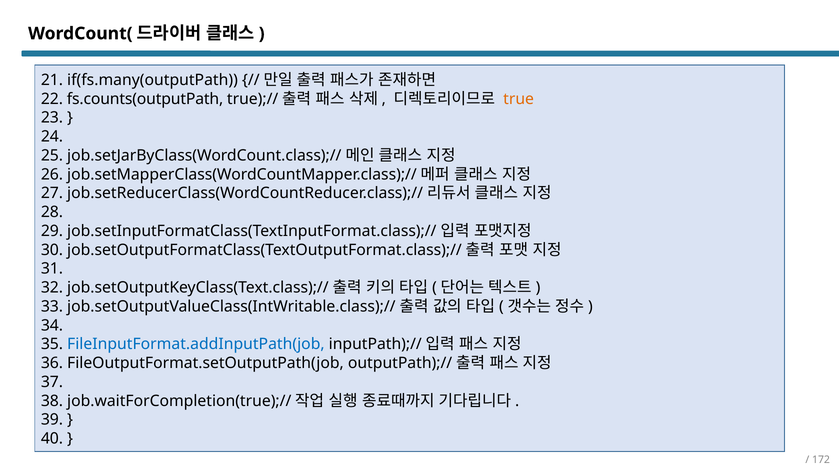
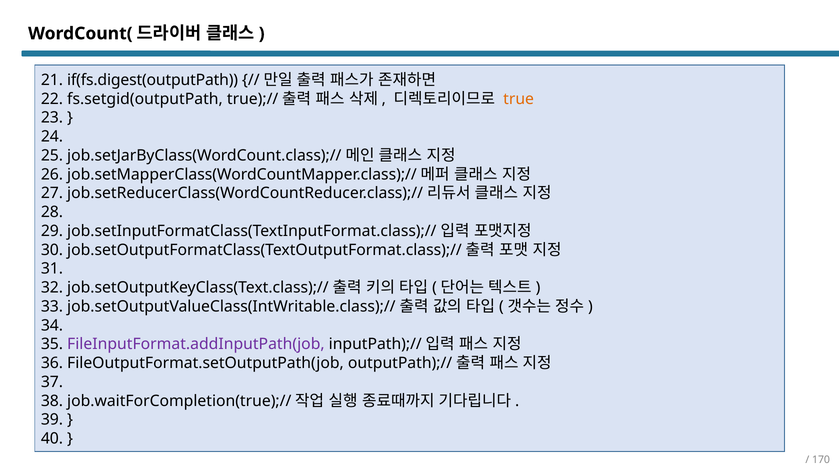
if(fs.many(outputPath: if(fs.many(outputPath -> if(fs.digest(outputPath (153, 80)
fs.counts(outputPath: fs.counts(outputPath -> fs.setgid(outputPath (145, 99)
FileInputFormat.addInputPath(job colour: blue -> purple (196, 344)
172: 172 -> 170 (821, 460)
